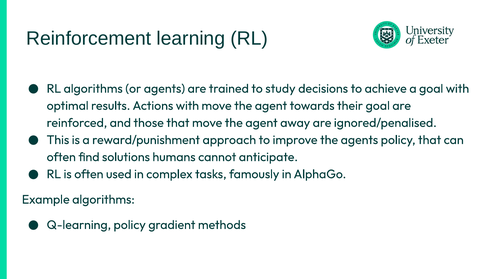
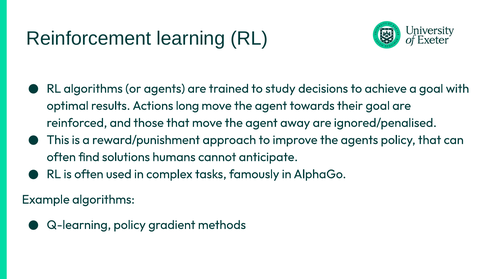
Actions with: with -> long (187, 106)
